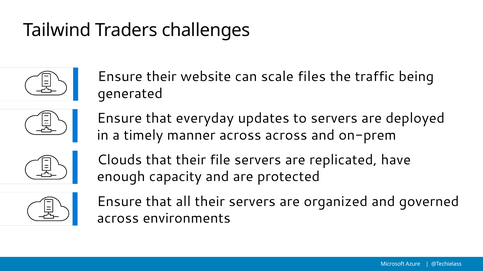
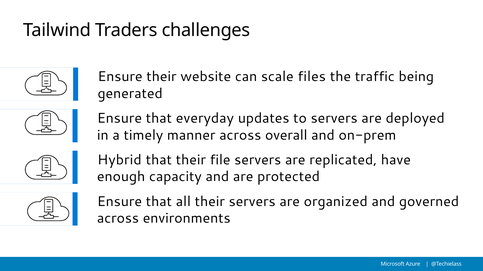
across across: across -> overall (286, 135)
Clouds: Clouds -> Hybrid (119, 160)
